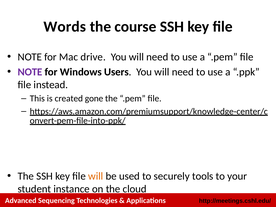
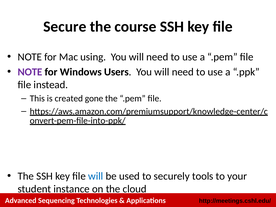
Words: Words -> Secure (65, 27)
drive: drive -> using (93, 57)
will colour: orange -> blue (96, 176)
